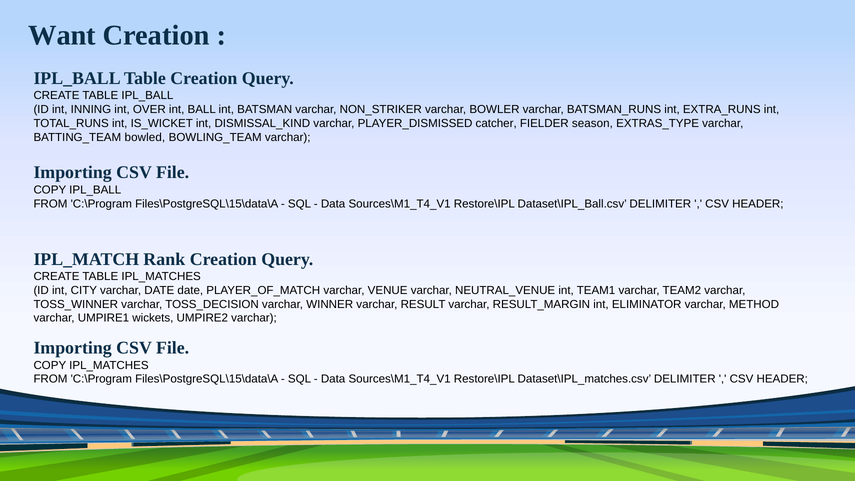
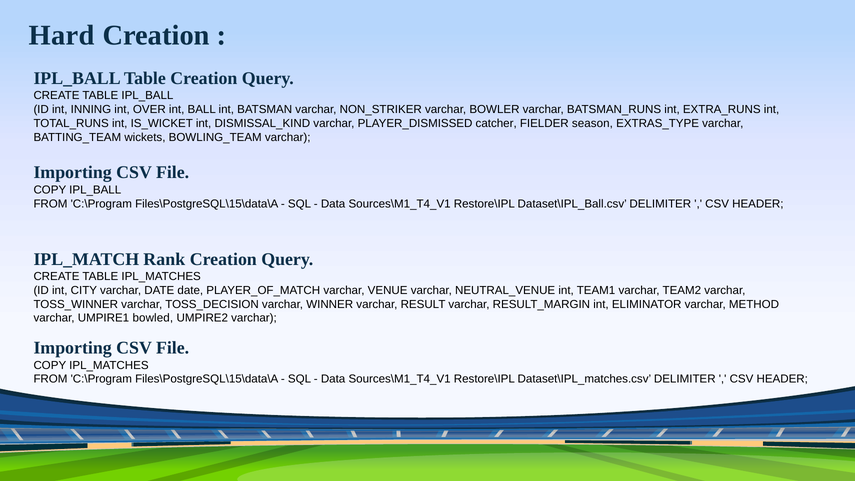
Want: Want -> Hard (62, 35)
bowled: bowled -> wickets (145, 137)
wickets: wickets -> bowled (153, 318)
